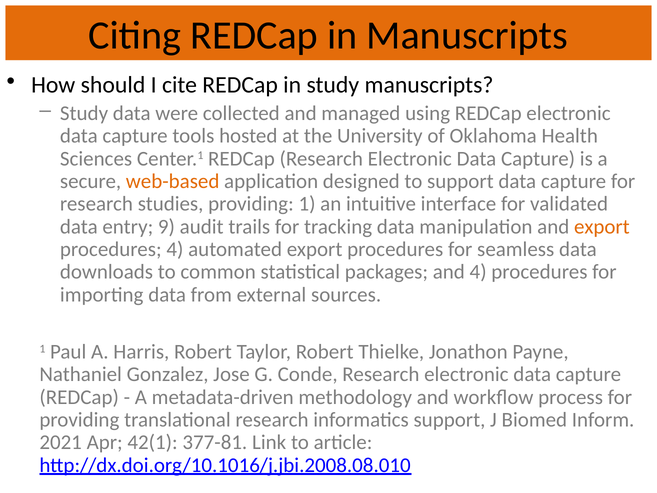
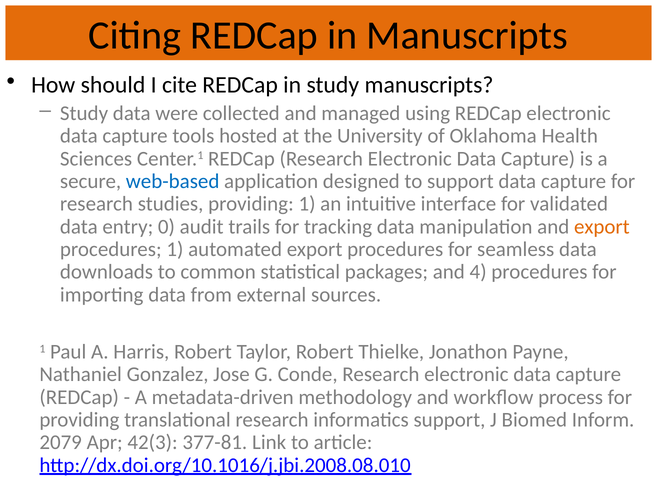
web-based colour: orange -> blue (173, 181)
9: 9 -> 0 (166, 227)
procedures 4: 4 -> 1 (175, 249)
2021: 2021 -> 2079 (61, 442)
42(1: 42(1 -> 42(3 (153, 442)
